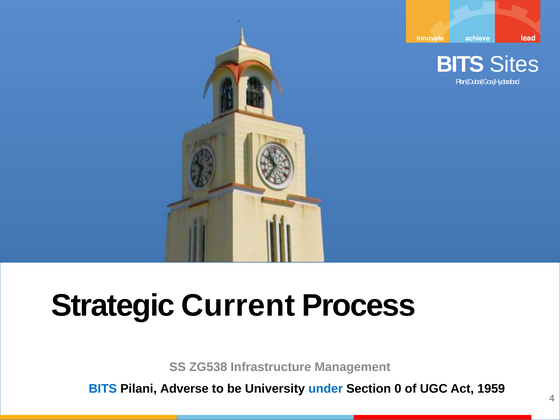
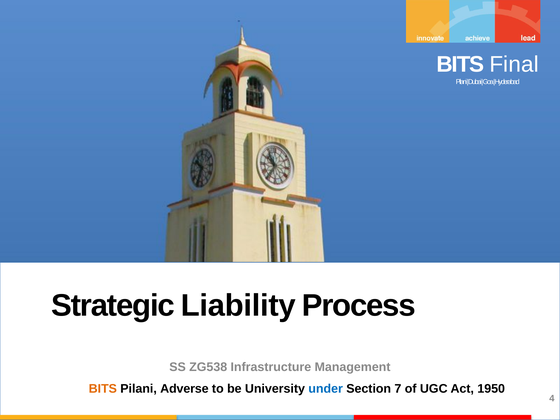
Sites: Sites -> Final (514, 65)
Current: Current -> Liability (238, 306)
BITS colour: blue -> orange (103, 389)
0: 0 -> 7 (398, 389)
1959: 1959 -> 1950 (491, 389)
